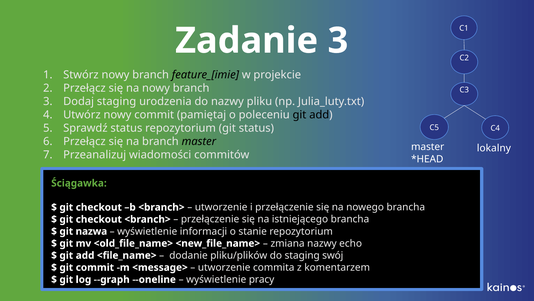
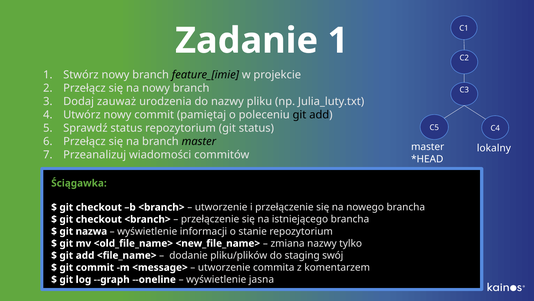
Zadanie 3: 3 -> 1 (338, 41)
Dodaj staging: staging -> zauważ (117, 101)
echo: echo -> tylko (351, 243)
pracy: pracy -> jasna (261, 279)
